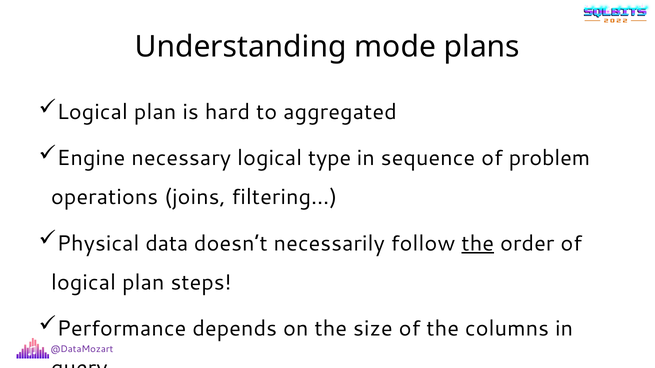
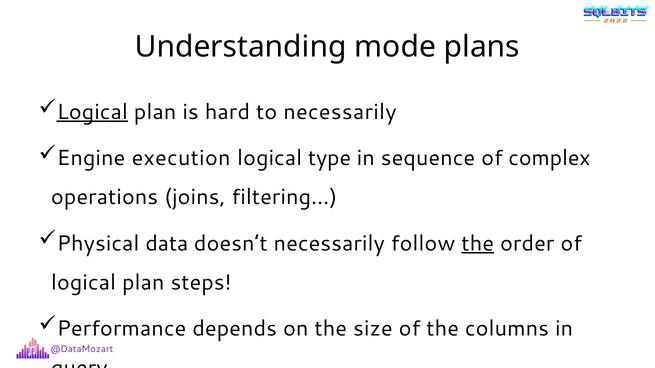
Logical underline: none -> present (92, 112)
to aggregated: aggregated -> necessarily (340, 112)
necessary: necessary -> execution (181, 158)
problem: problem -> complex (549, 158)
